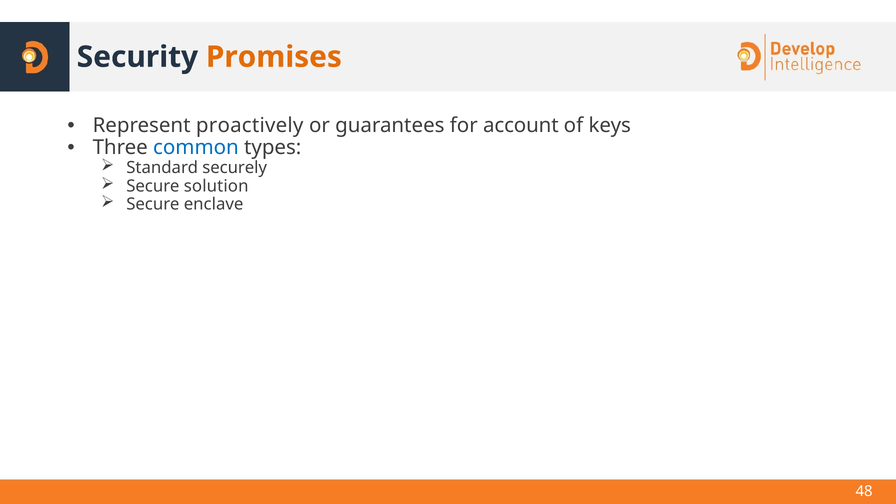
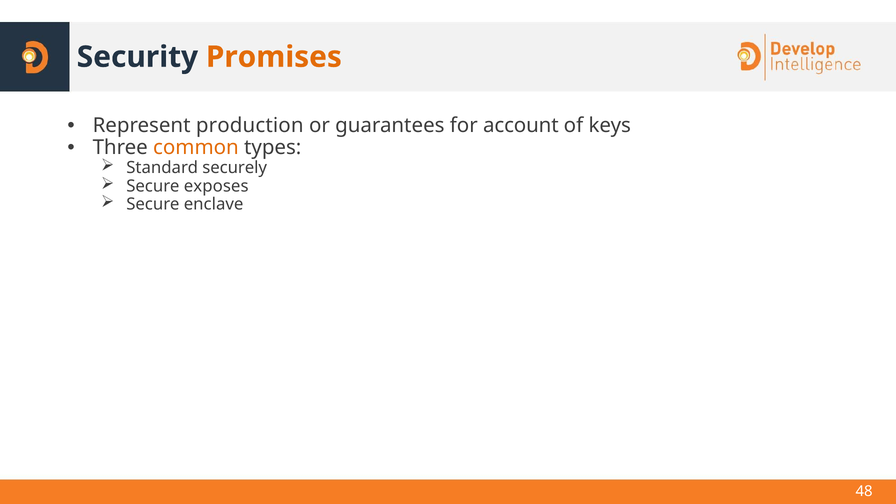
proactively: proactively -> production (250, 126)
common colour: blue -> orange (196, 148)
solution: solution -> exposes (216, 186)
